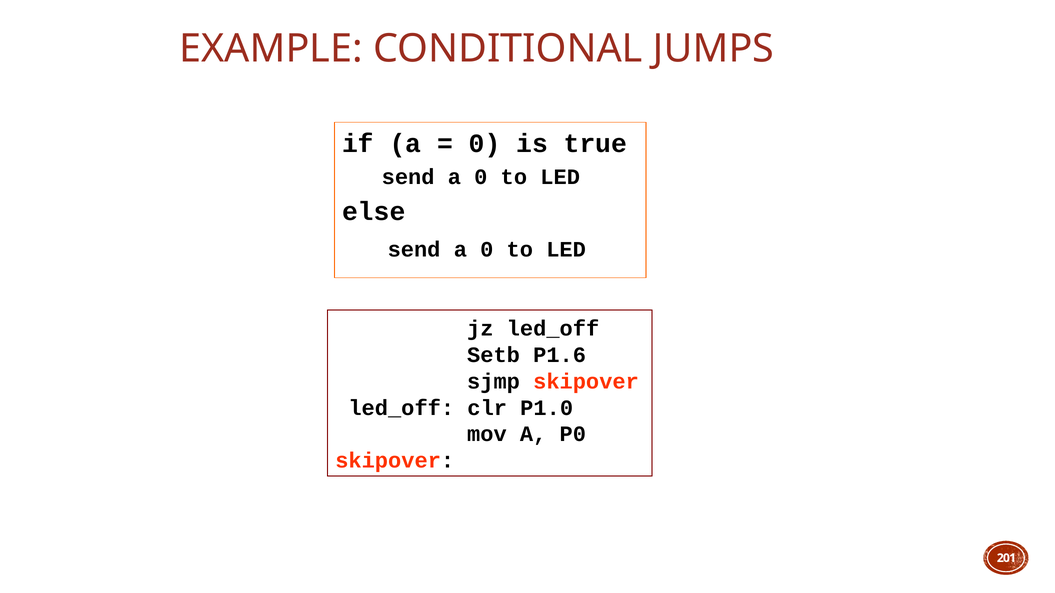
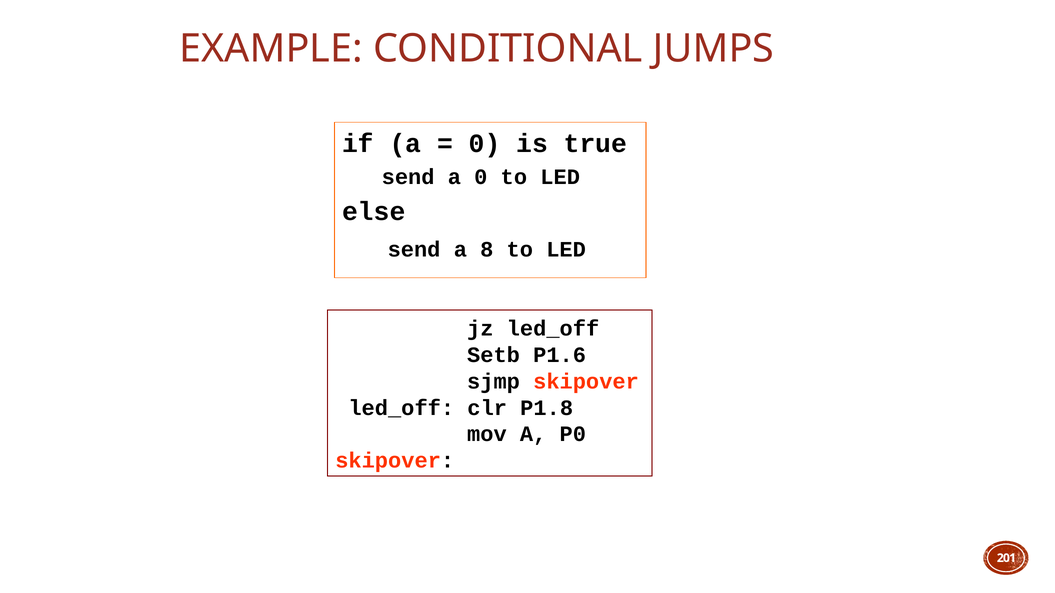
0: 0 -> 8 (487, 250)
P1.0: P1.0 -> P1.8 (547, 408)
